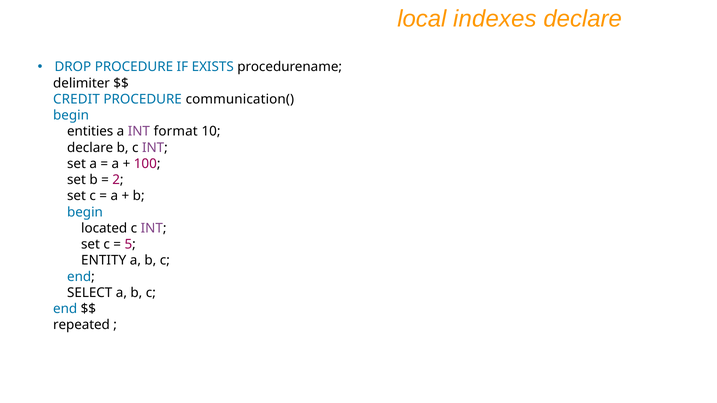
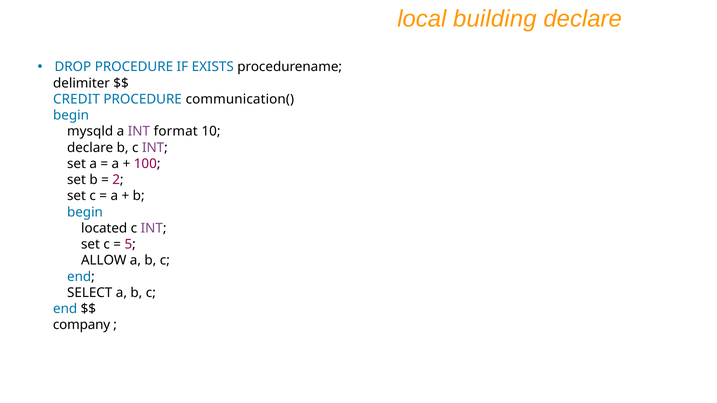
indexes: indexes -> building (495, 19)
entities: entities -> mysqld (90, 132)
ENTITY: ENTITY -> ALLOW (104, 261)
repeated: repeated -> company (82, 325)
